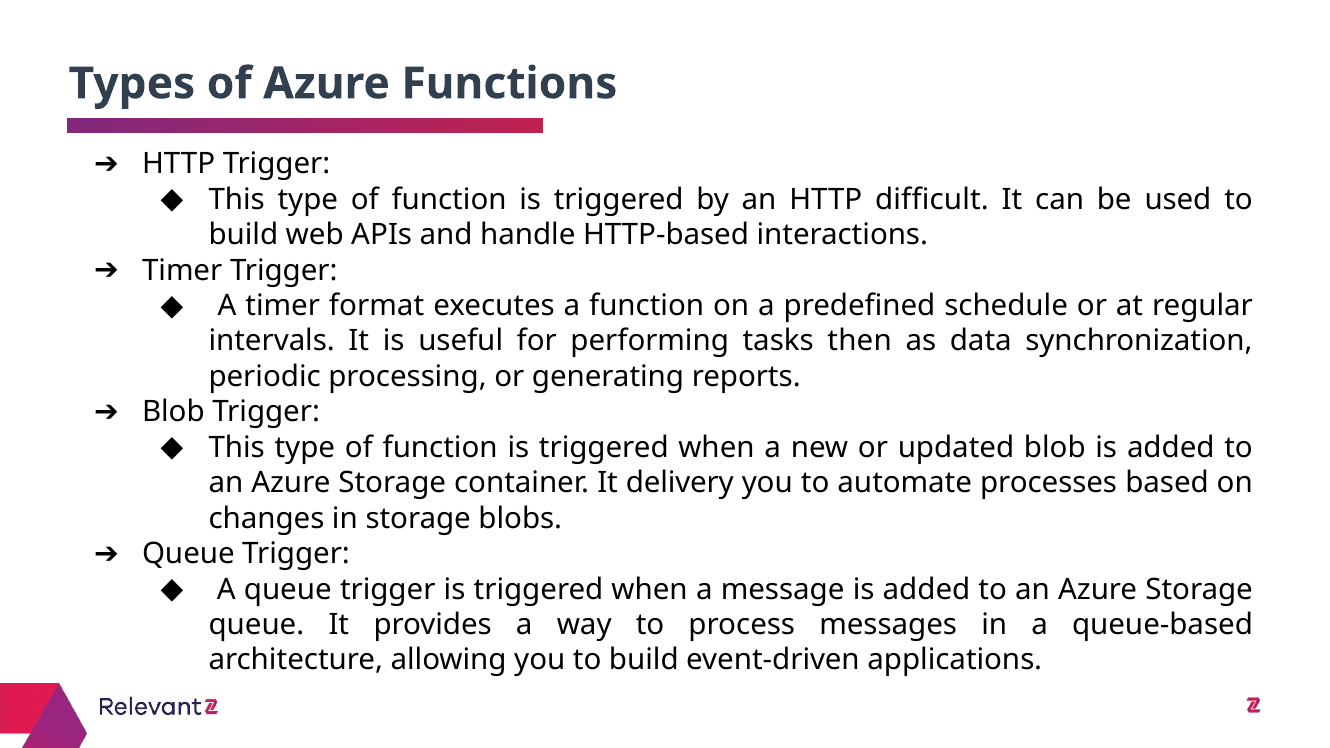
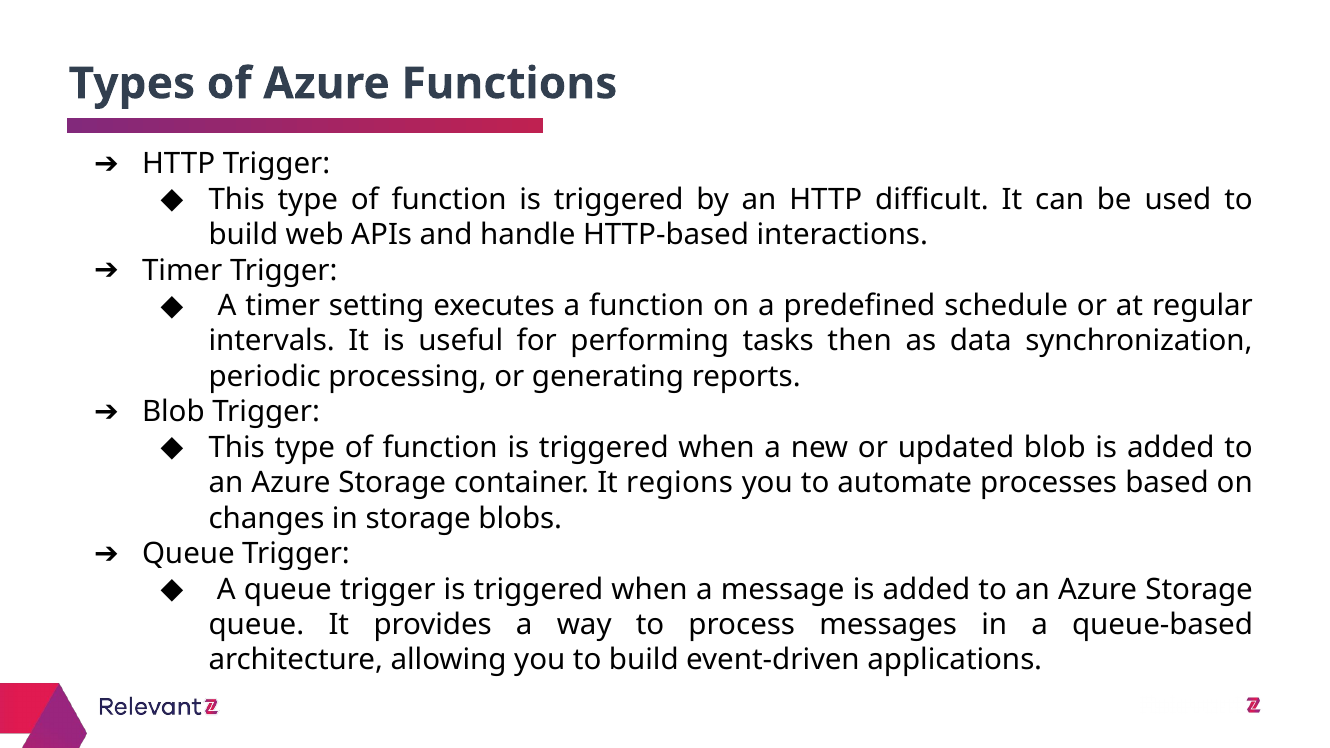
format: format -> setting (377, 306)
delivery: delivery -> regions (680, 483)
